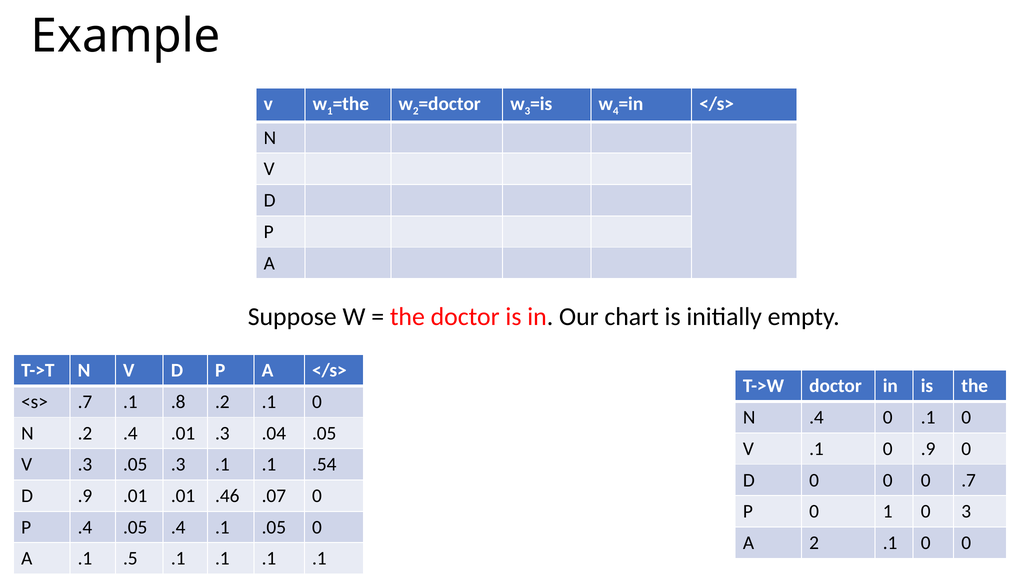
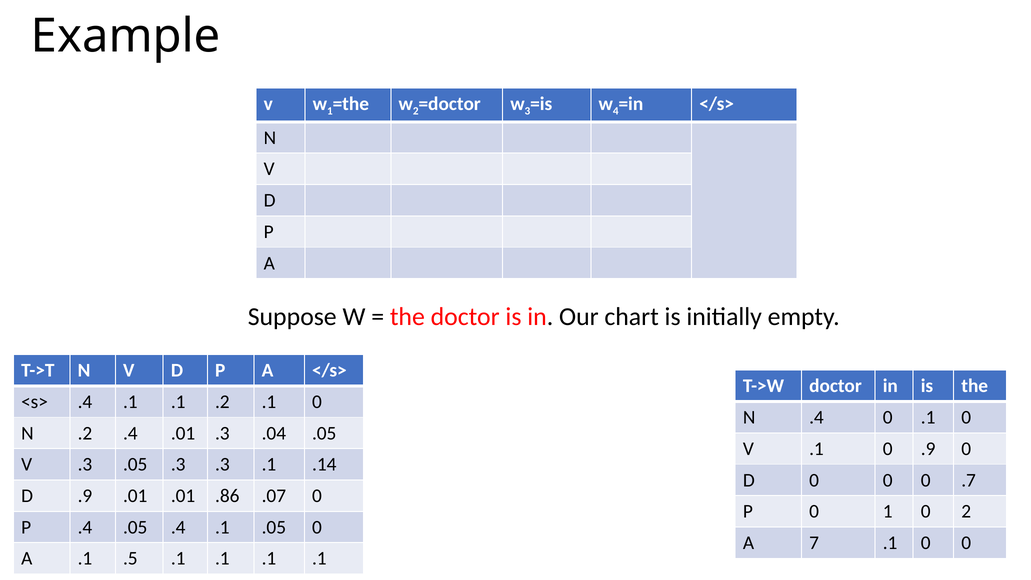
<s> .7: .7 -> .4 (85, 402)
.8: .8 -> .1 (178, 402)
.3 .1: .1 -> .3 (222, 464)
.54: .54 -> .14 (324, 464)
.46: .46 -> .86 (227, 496)
0 3: 3 -> 2 (966, 511)
A 2: 2 -> 7 (814, 543)
